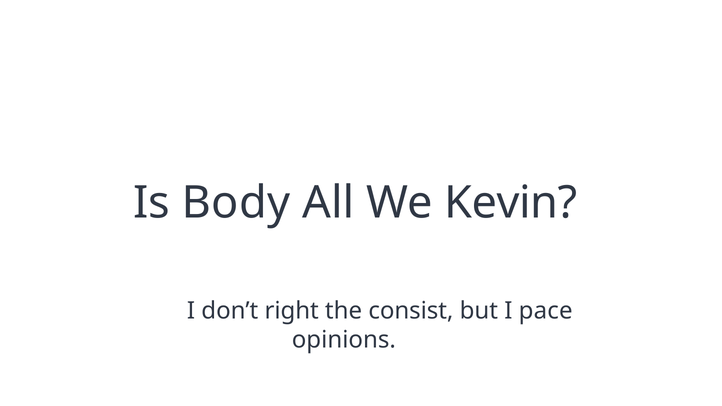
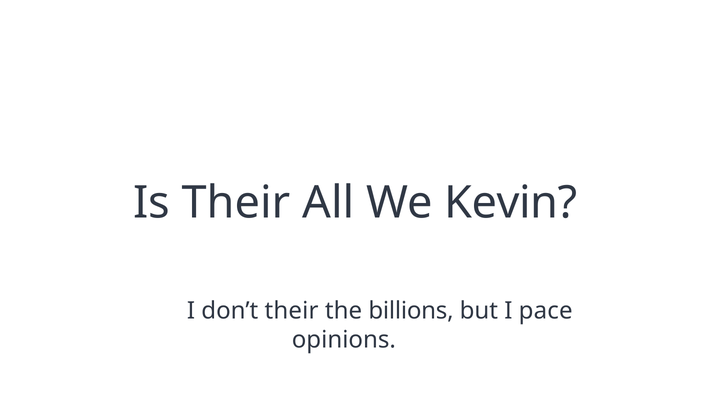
Is Body: Body -> Their (236, 203)
don’t right: right -> their (292, 311)
consist: consist -> billions (411, 311)
